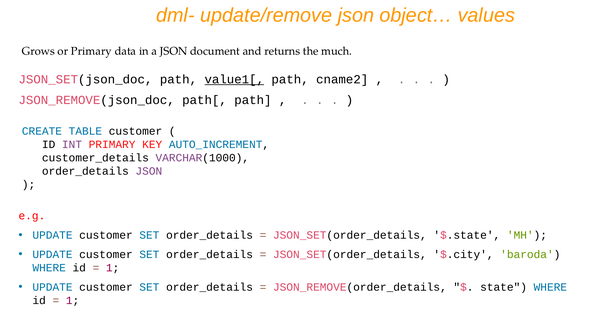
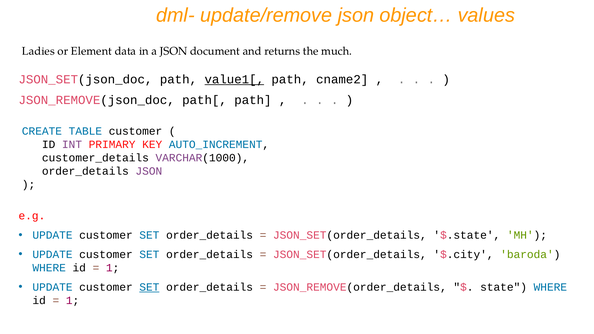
Grows: Grows -> Ladies (38, 51)
or Primary: Primary -> Element (91, 51)
SET underline: none -> present (149, 287)
